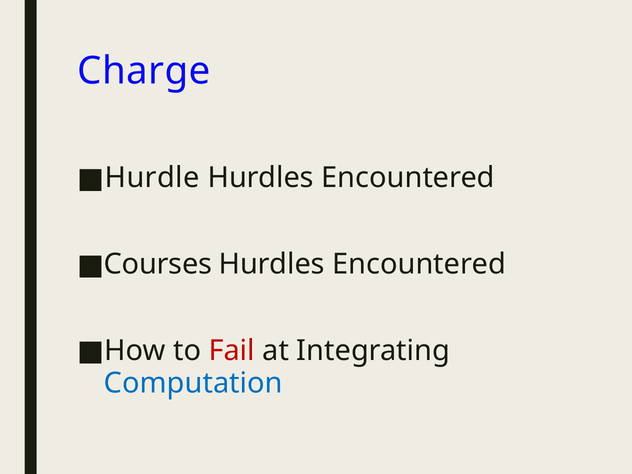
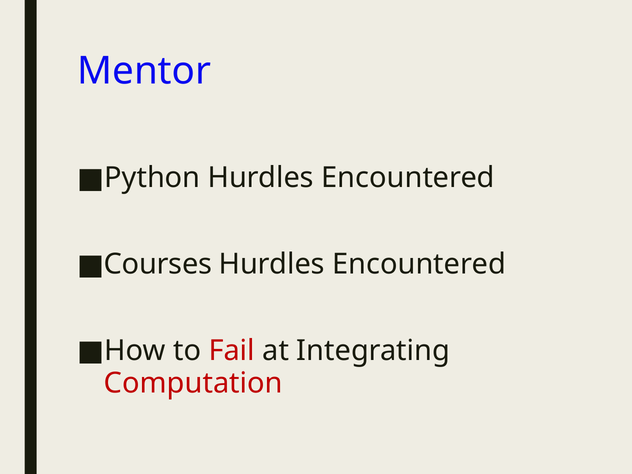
Charge: Charge -> Mentor (144, 71)
Hurdle: Hurdle -> Python (152, 178)
Computation colour: blue -> red (193, 383)
